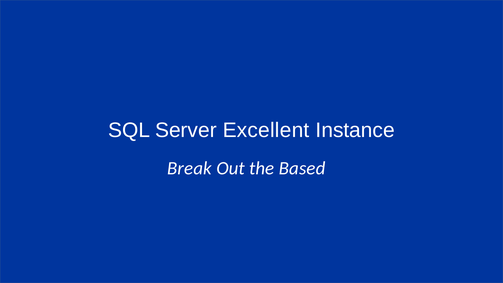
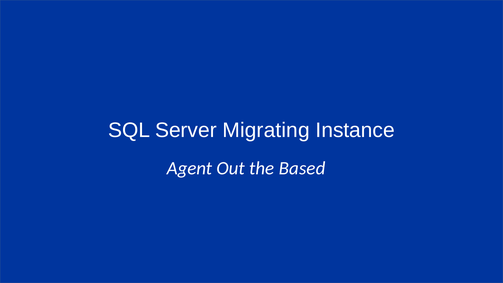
Excellent: Excellent -> Migrating (266, 130)
Break: Break -> Agent (190, 168)
